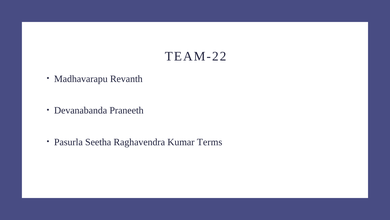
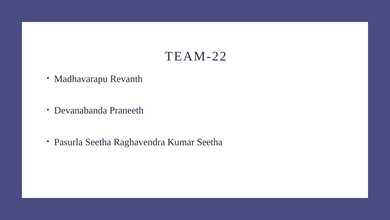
Kumar Terms: Terms -> Seetha (210, 142)
